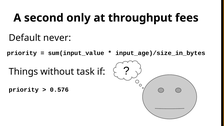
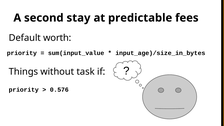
only: only -> stay (78, 18)
throughput: throughput -> predictable (140, 18)
never: never -> worth (57, 38)
